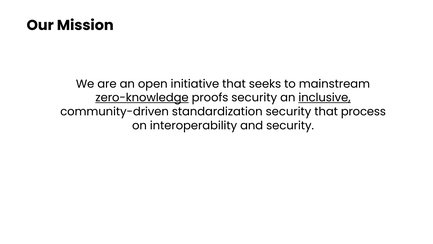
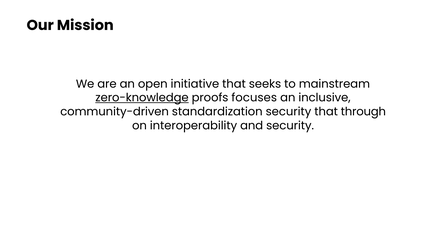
proofs security: security -> focuses (254, 98)
inclusive underline: present -> none (325, 98)
process: process -> through (363, 111)
